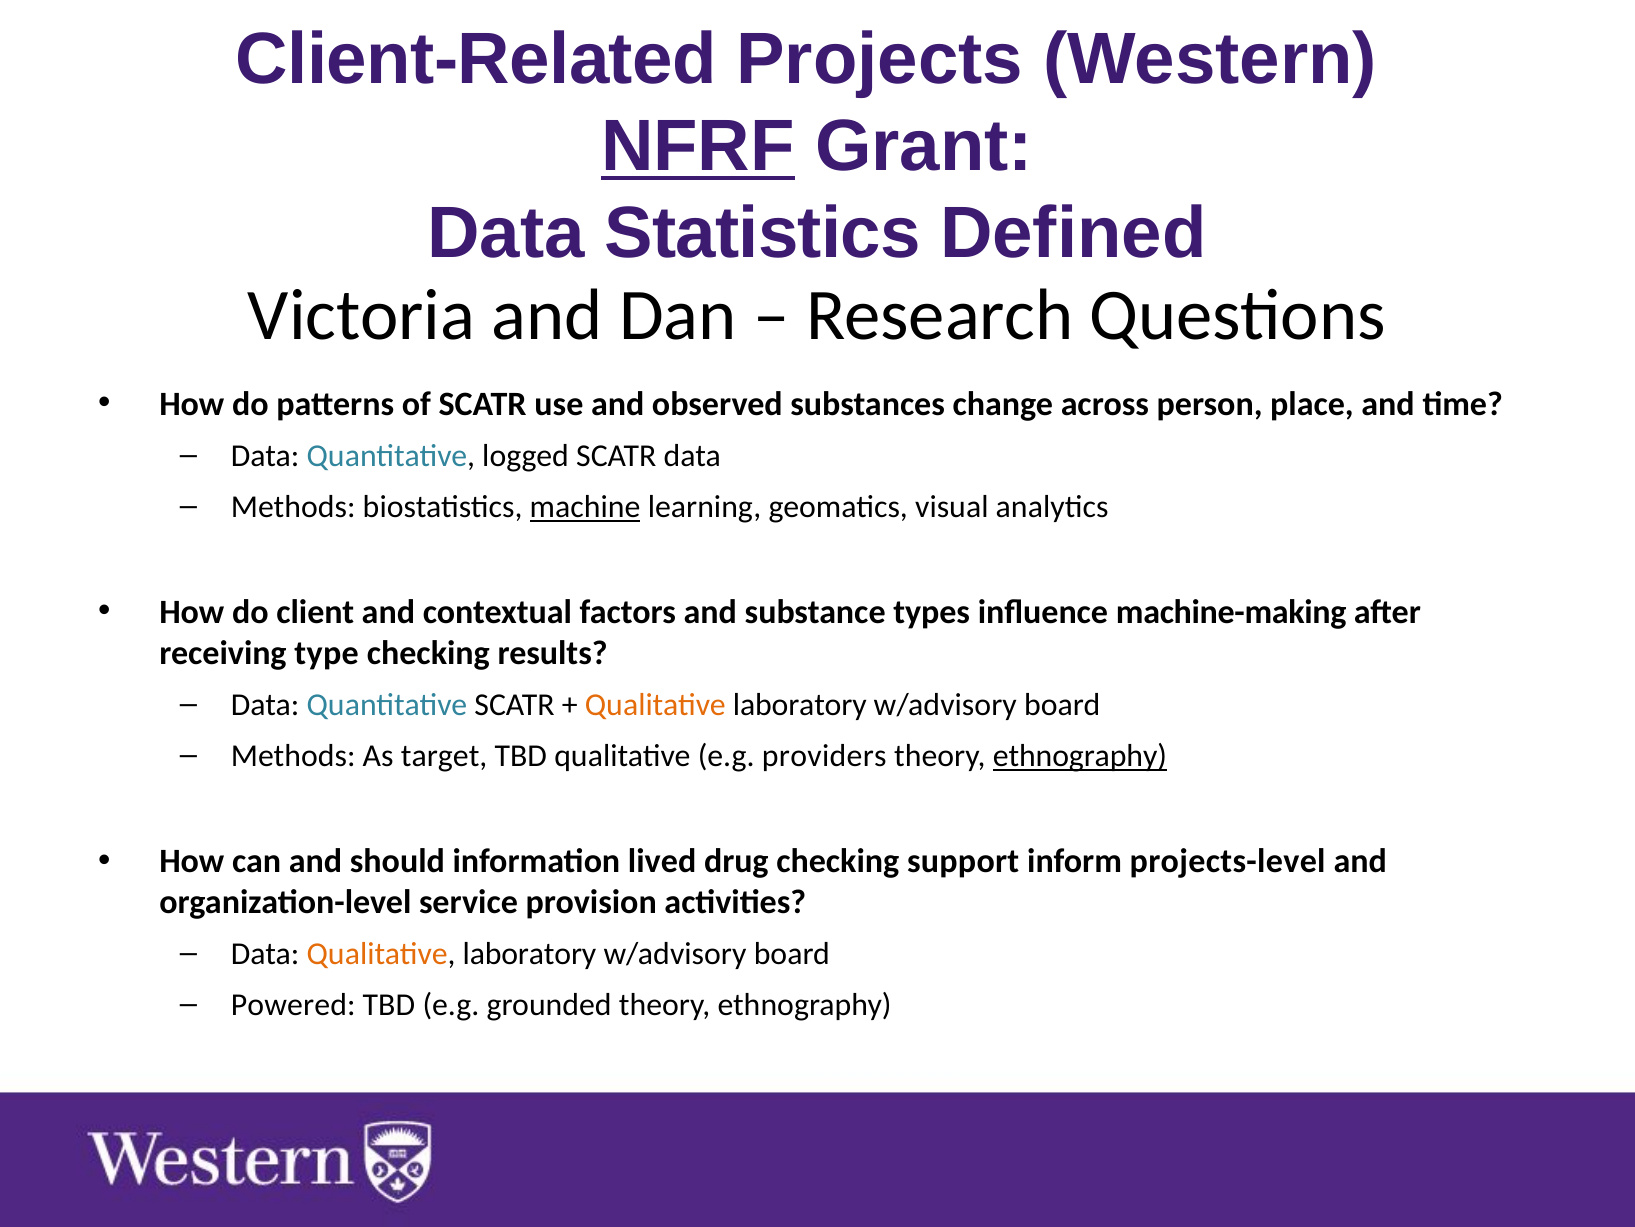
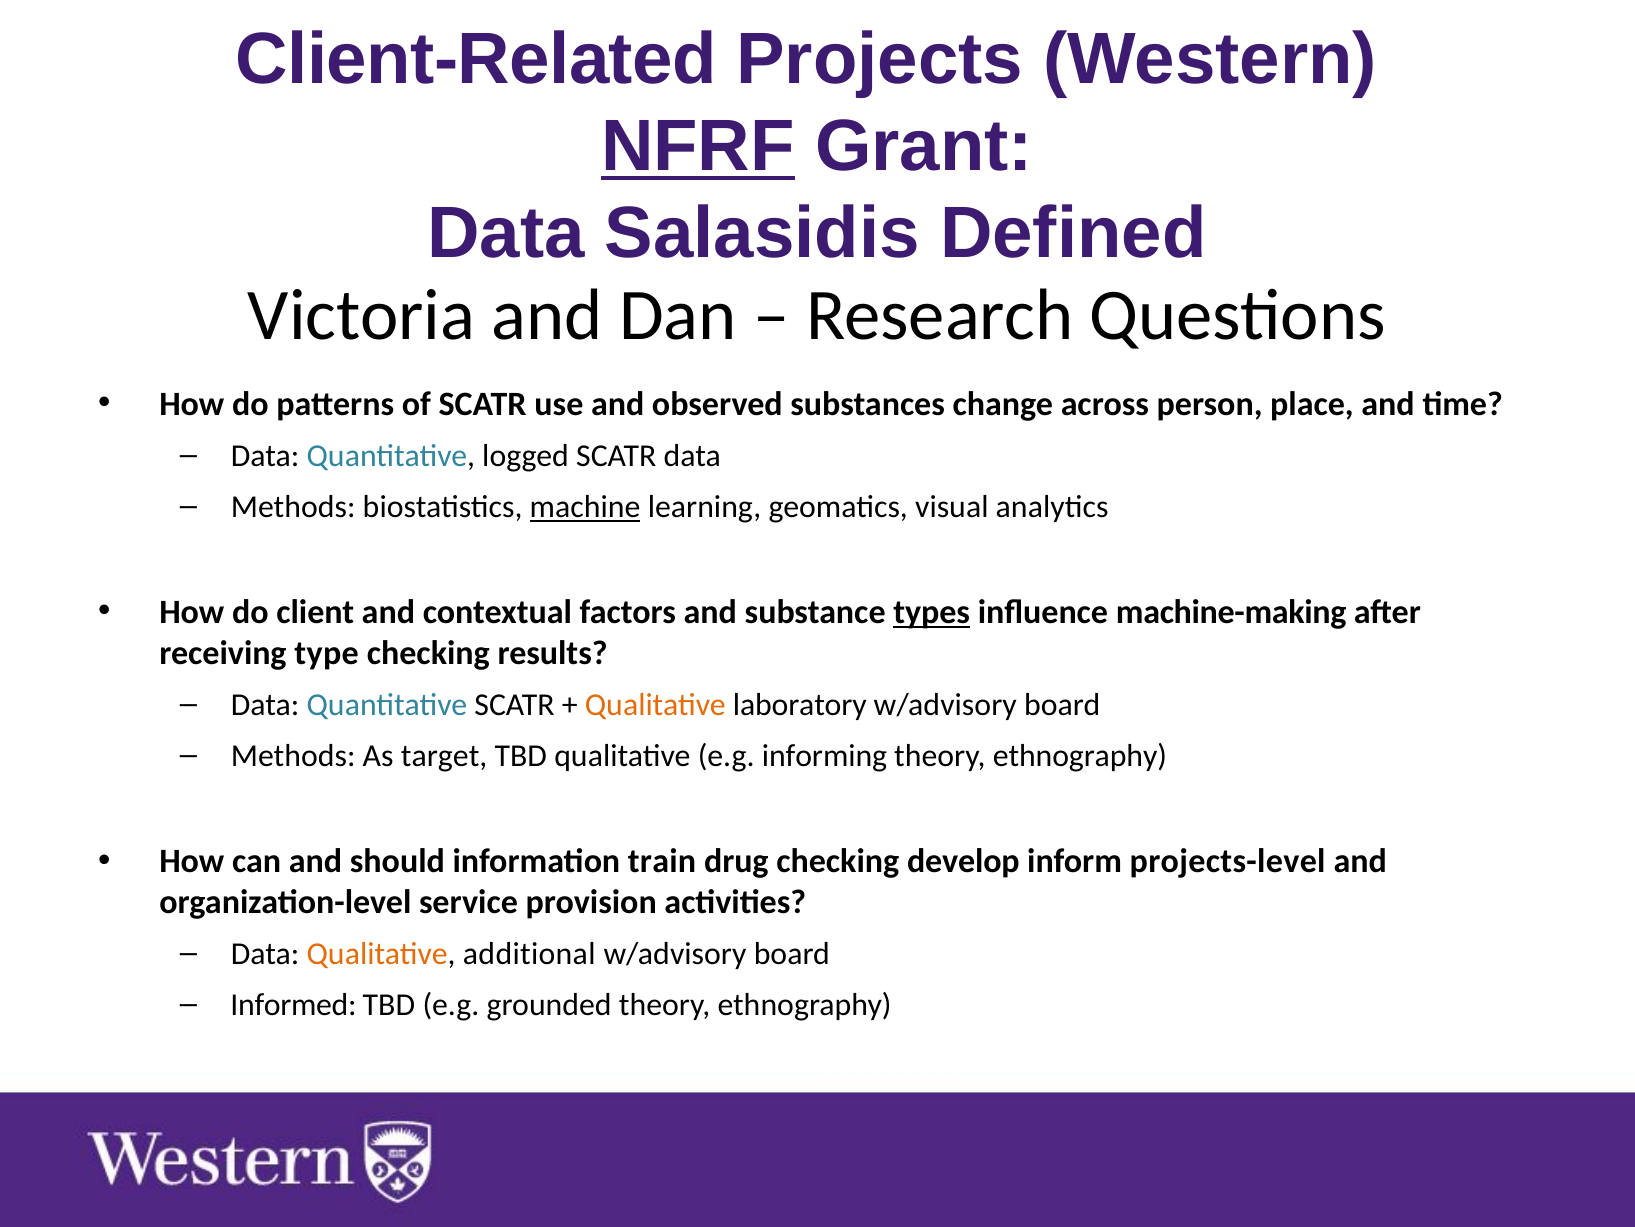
Statistics: Statistics -> Salasidis (762, 234)
types underline: none -> present (932, 612)
providers: providers -> informing (824, 756)
ethnography underline: present -> none (1080, 756)
lived: lived -> train (662, 861)
support: support -> develop (963, 861)
Data Qualitative laboratory: laboratory -> additional (529, 954)
Powered: Powered -> Informed (293, 1005)
